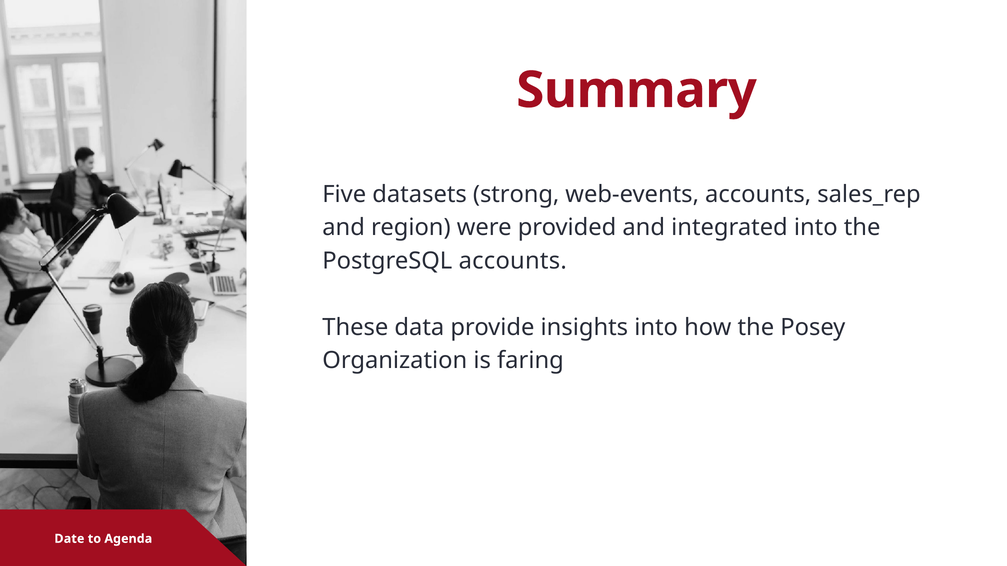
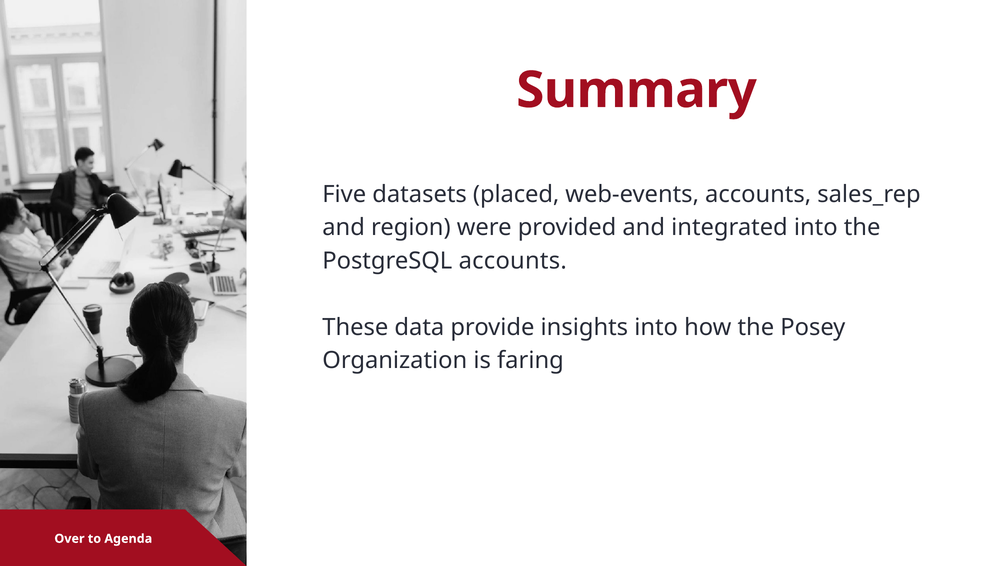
strong: strong -> placed (516, 195)
Date: Date -> Over (69, 539)
